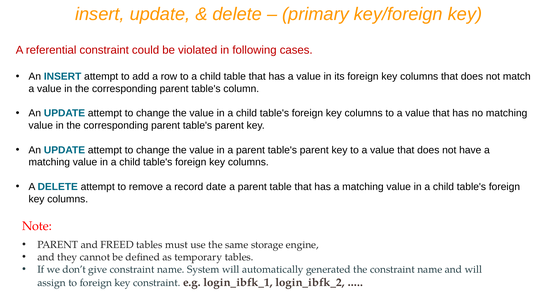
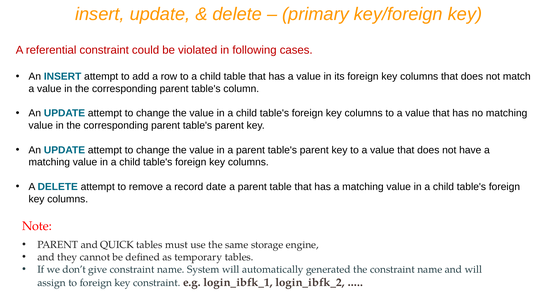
FREED: FREED -> QUICK (117, 245)
